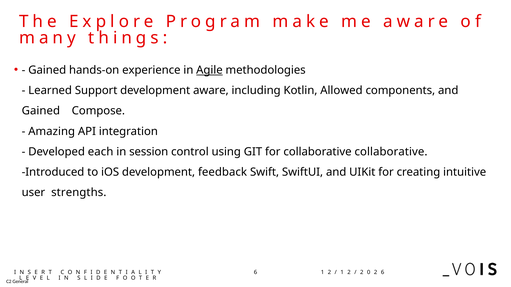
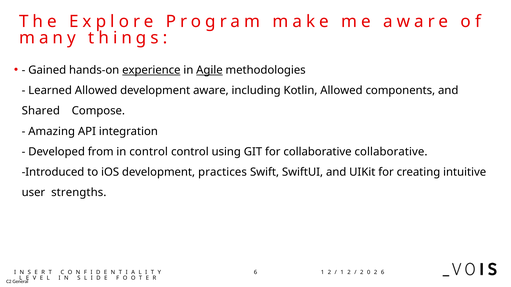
experience underline: none -> present (151, 70)
Learned Support: Support -> Allowed (96, 91)
Gained: Gained -> Shared (41, 111)
each: each -> from (101, 152)
in session: session -> control (149, 152)
feedback: feedback -> practices (223, 172)
